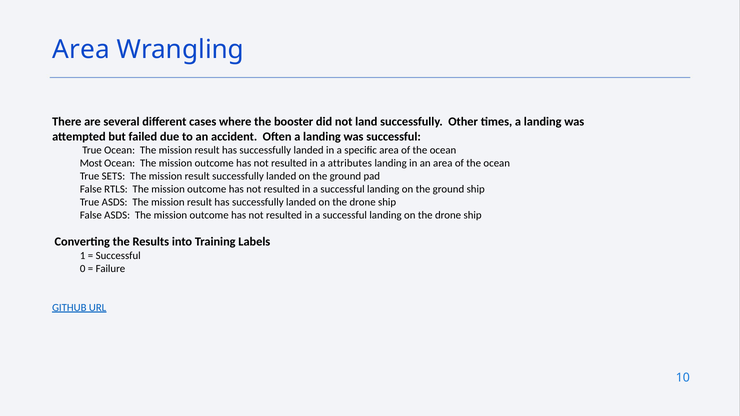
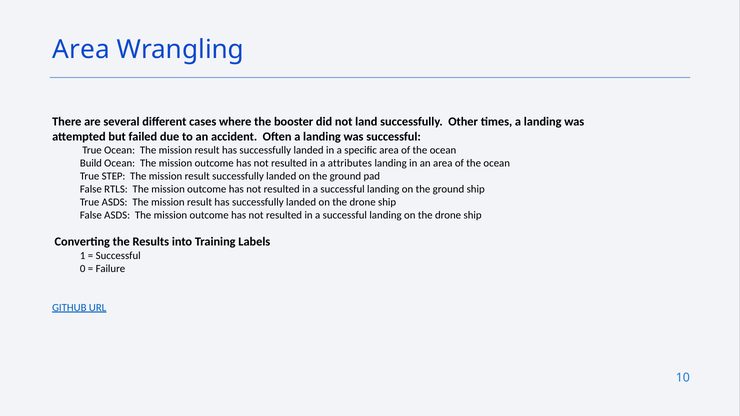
Most: Most -> Build (91, 163)
SETS: SETS -> STEP (114, 176)
